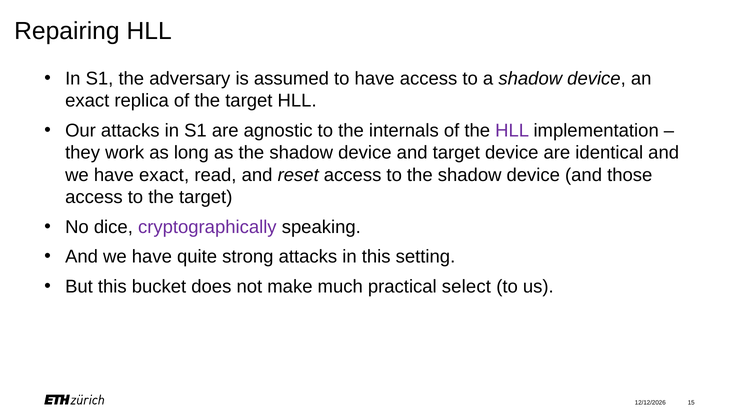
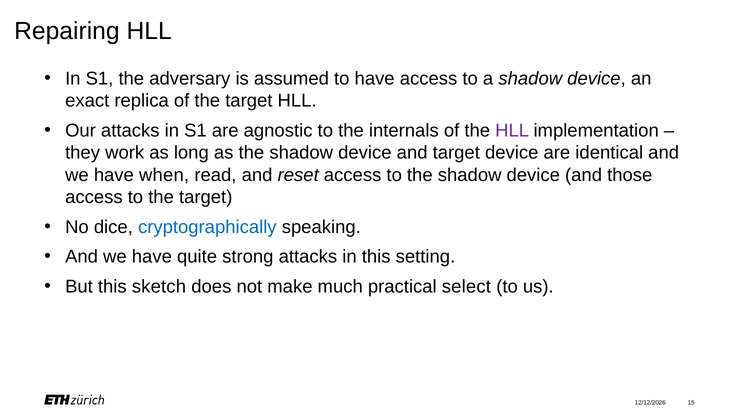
have exact: exact -> when (164, 175)
cryptographically colour: purple -> blue (207, 227)
bucket: bucket -> sketch (159, 287)
